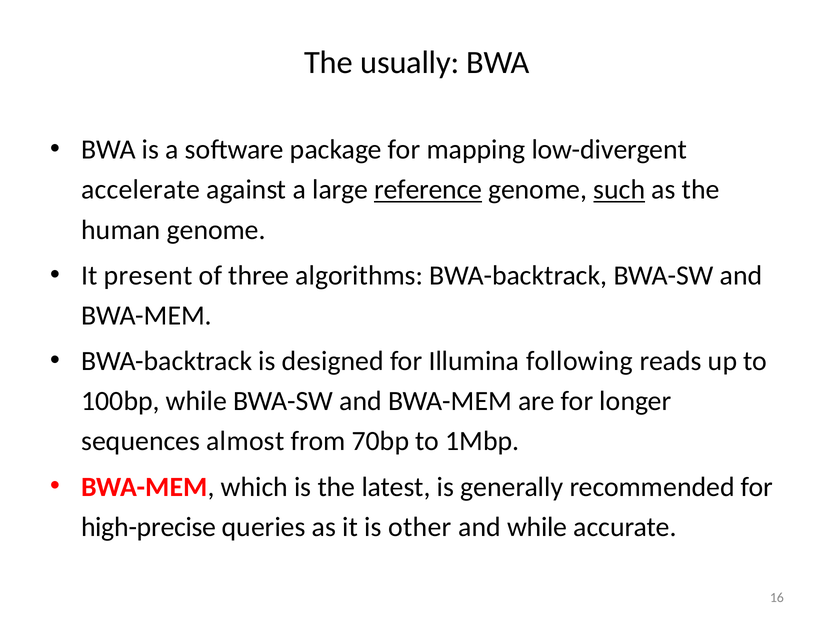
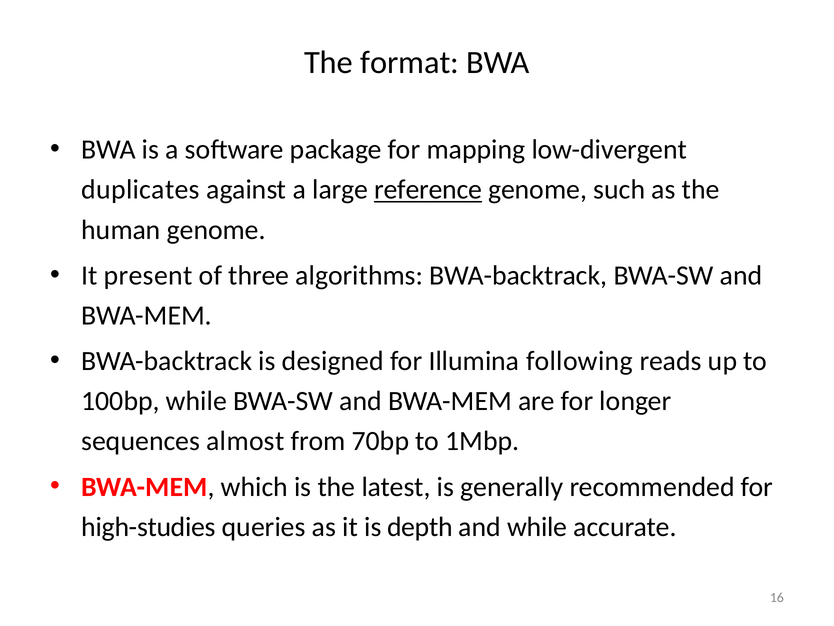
usually: usually -> format (410, 63)
accelerate: accelerate -> duplicates (141, 190)
such underline: present -> none (619, 190)
high-precise: high-precise -> high-studies (149, 526)
other: other -> depth (420, 526)
